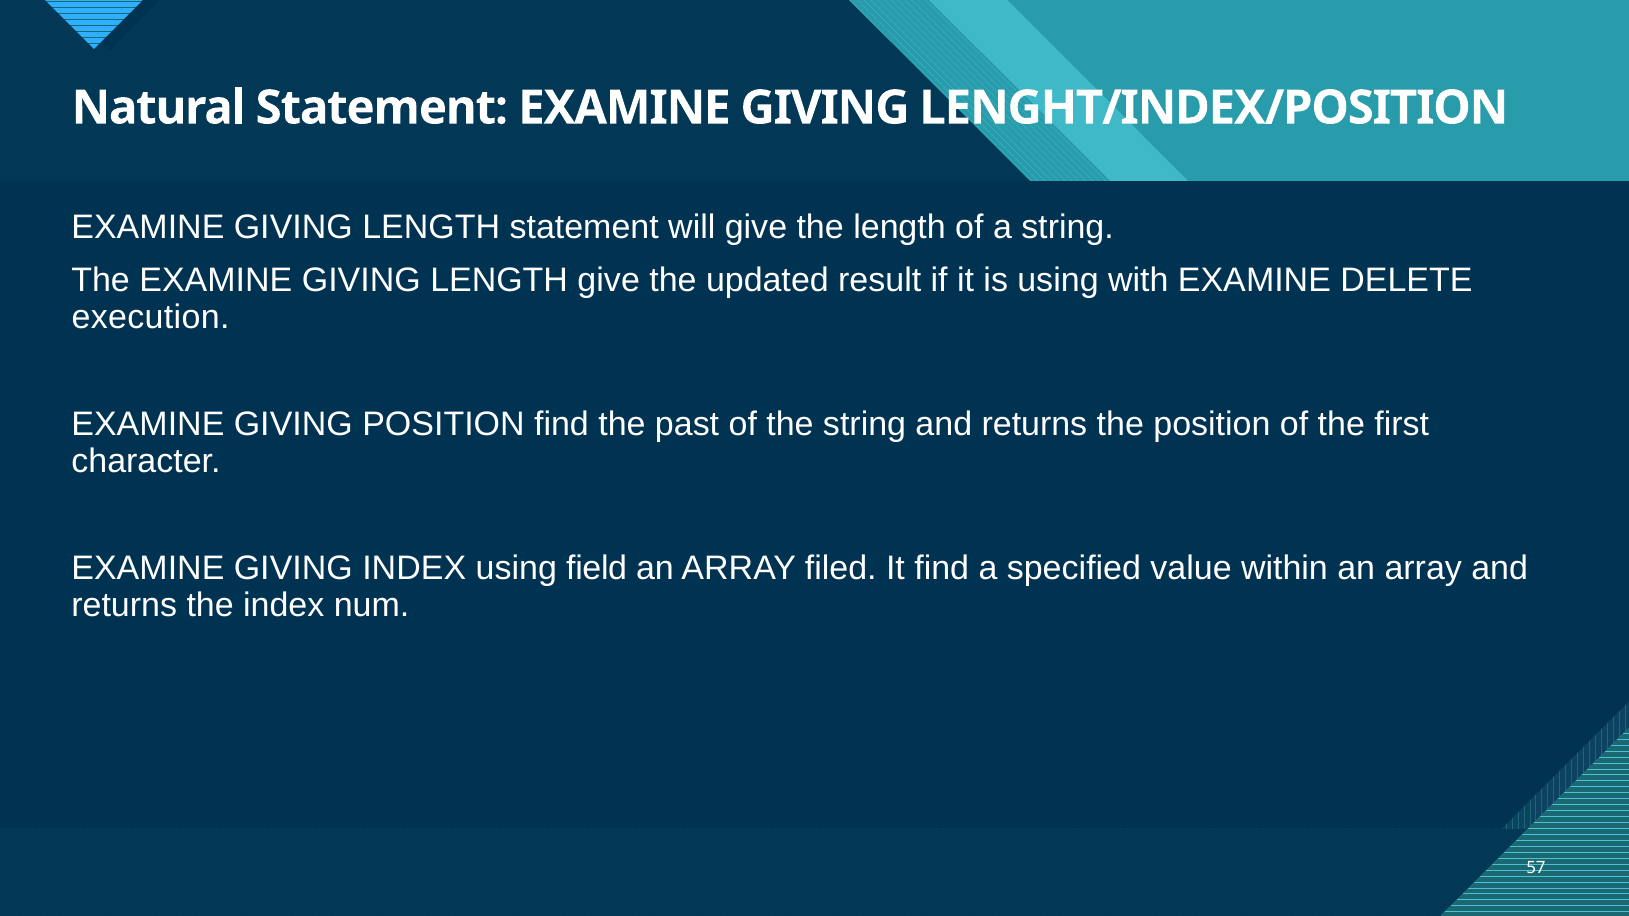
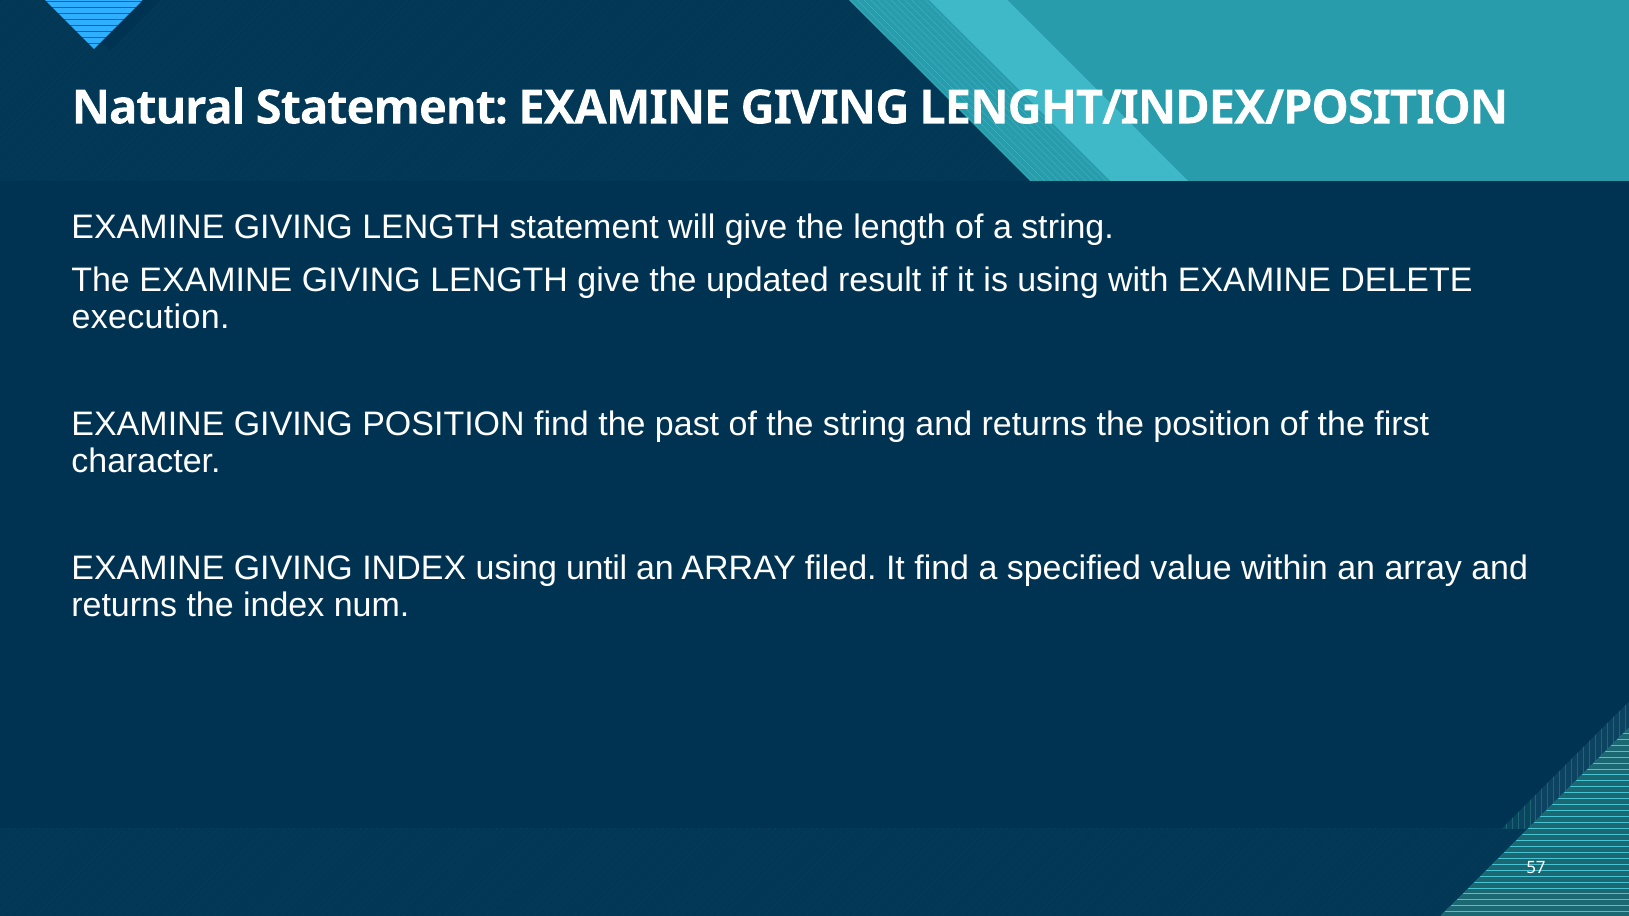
field: field -> until (597, 569)
